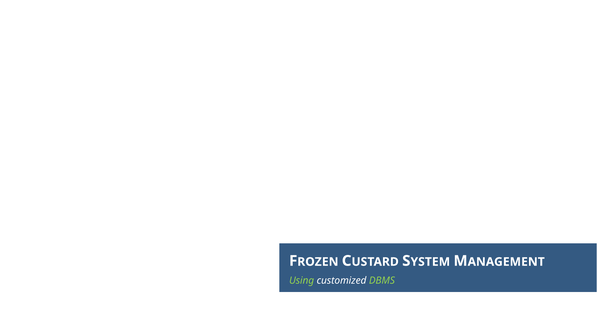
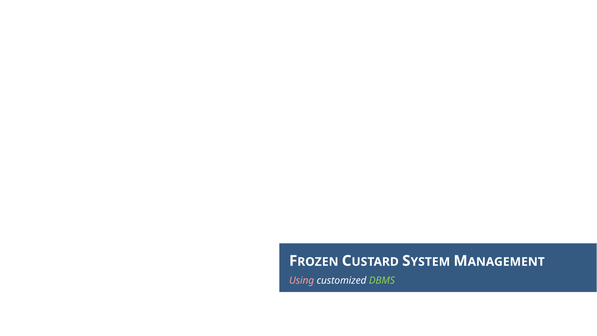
Using colour: light green -> pink (302, 280)
